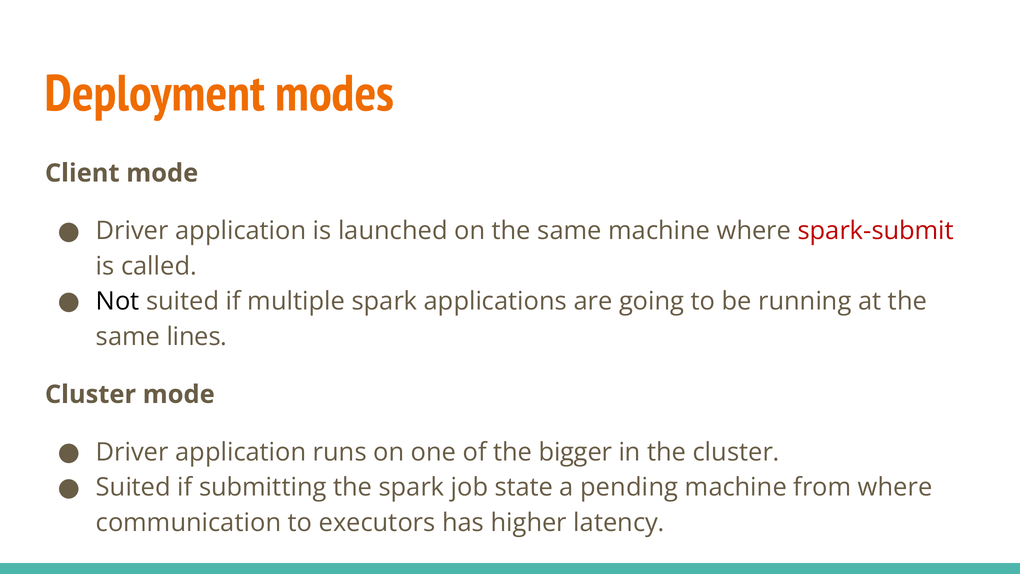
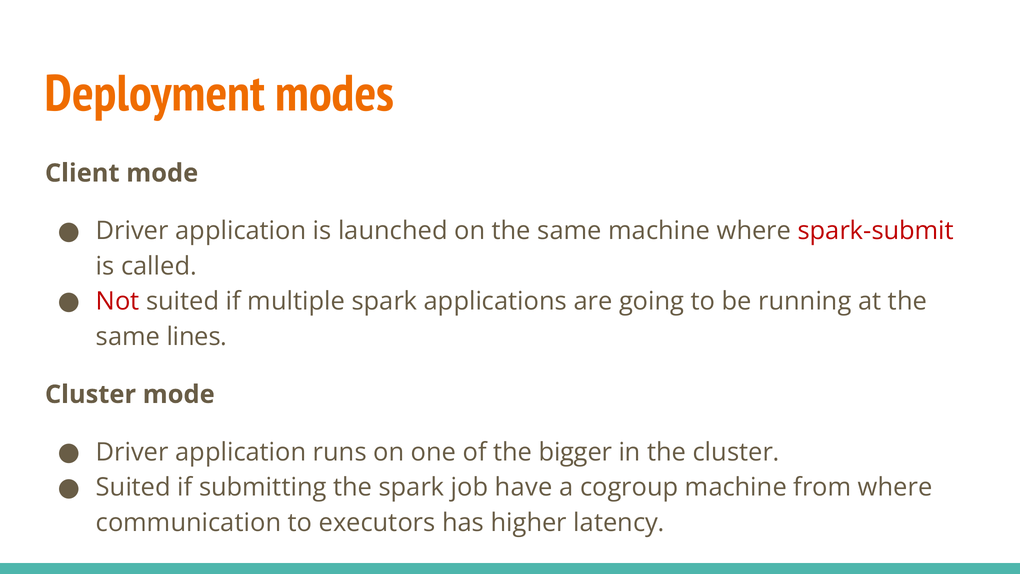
Not colour: black -> red (118, 301)
state: state -> have (524, 487)
pending: pending -> cogroup (629, 487)
